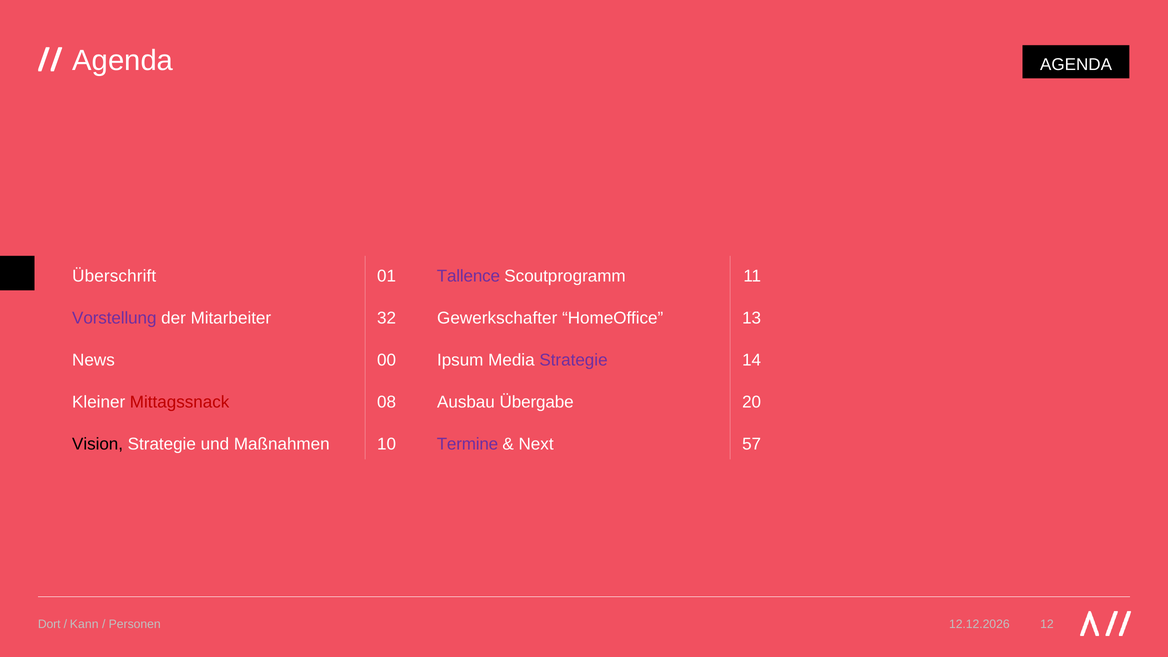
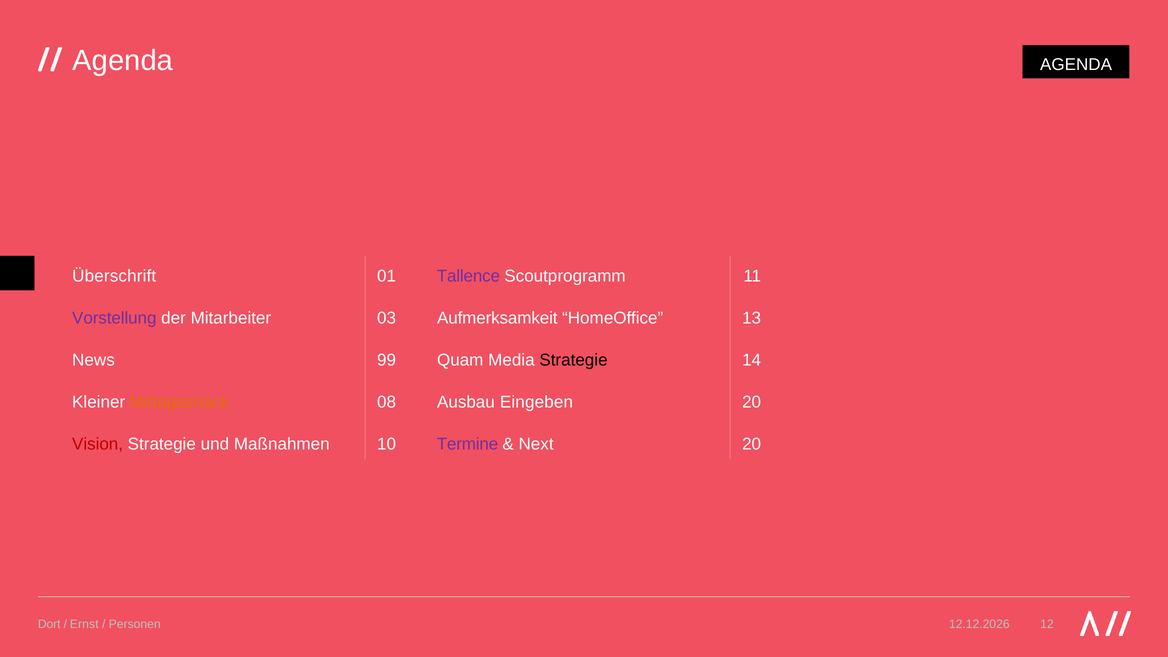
32: 32 -> 03 (387, 318)
Gewerkschafter: Gewerkschafter -> Aufmerksamkeit (497, 318)
00: 00 -> 99 (387, 360)
Ipsum: Ipsum -> Quam (460, 360)
Strategie colour: purple -> black (574, 360)
Mittagssnack colour: red -> orange (180, 402)
Übergabe: Übergabe -> Eingeben (536, 402)
Vision colour: black -> red (98, 444)
Next 57: 57 -> 20 (752, 444)
Kann: Kann -> Ernst (84, 624)
